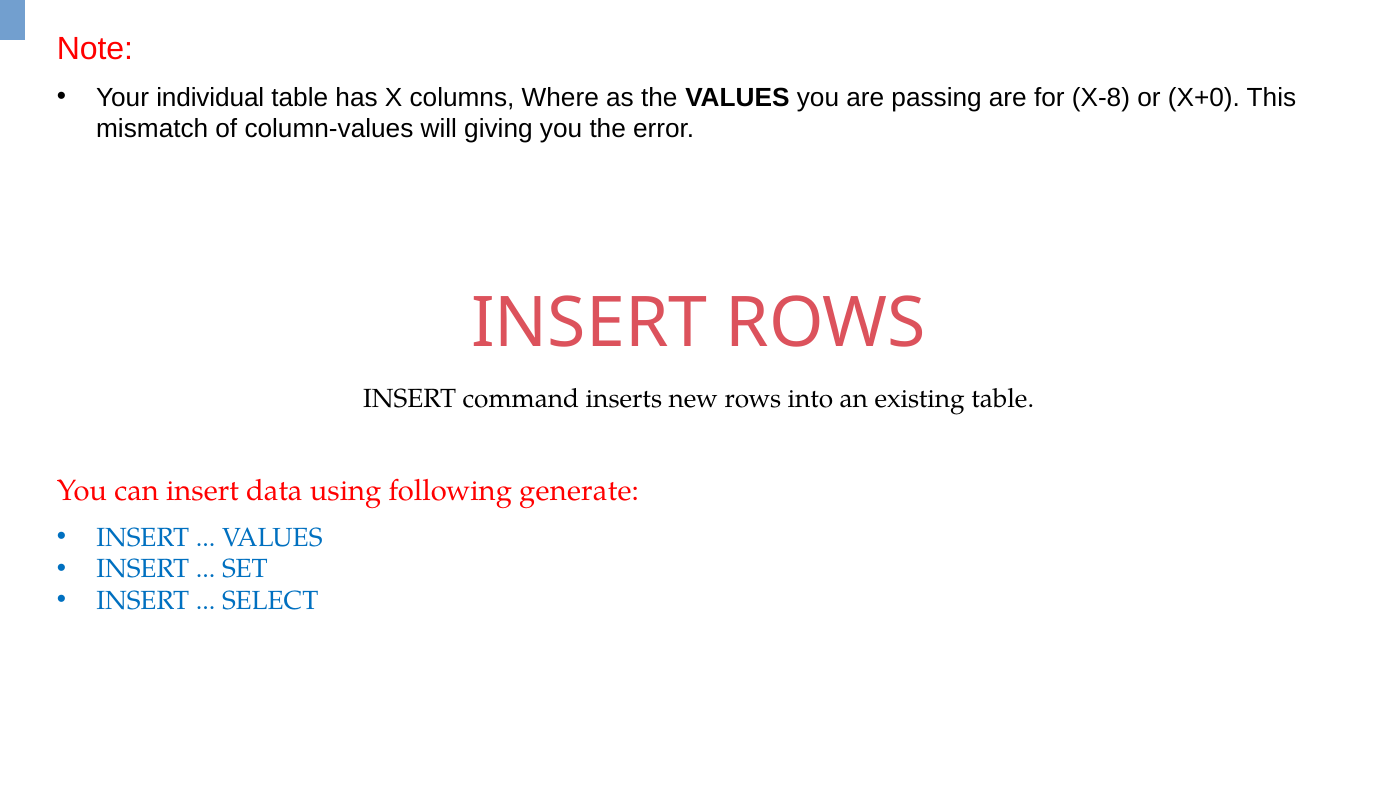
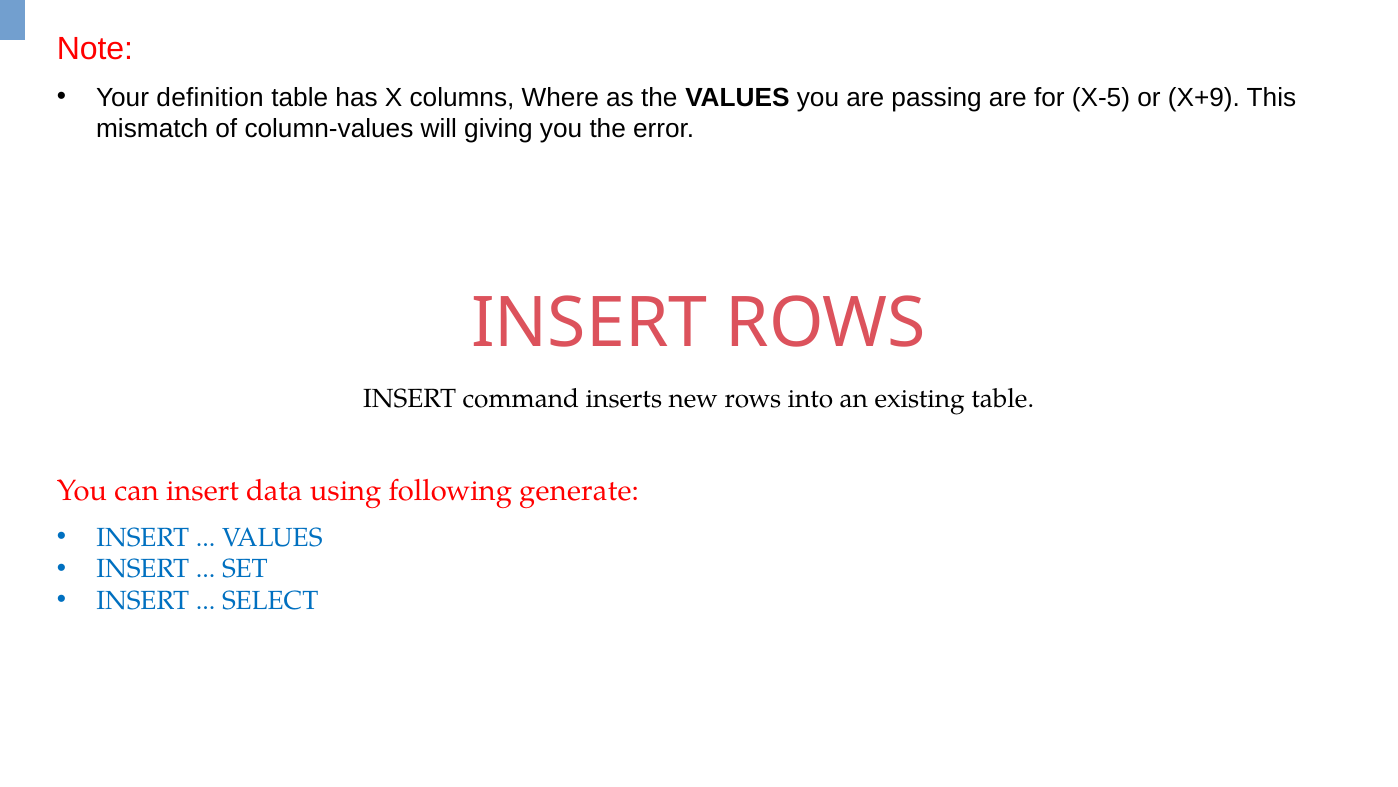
individual: individual -> definition (210, 97)
X-8: X-8 -> X-5 (1101, 97)
X+0: X+0 -> X+9 (1204, 97)
